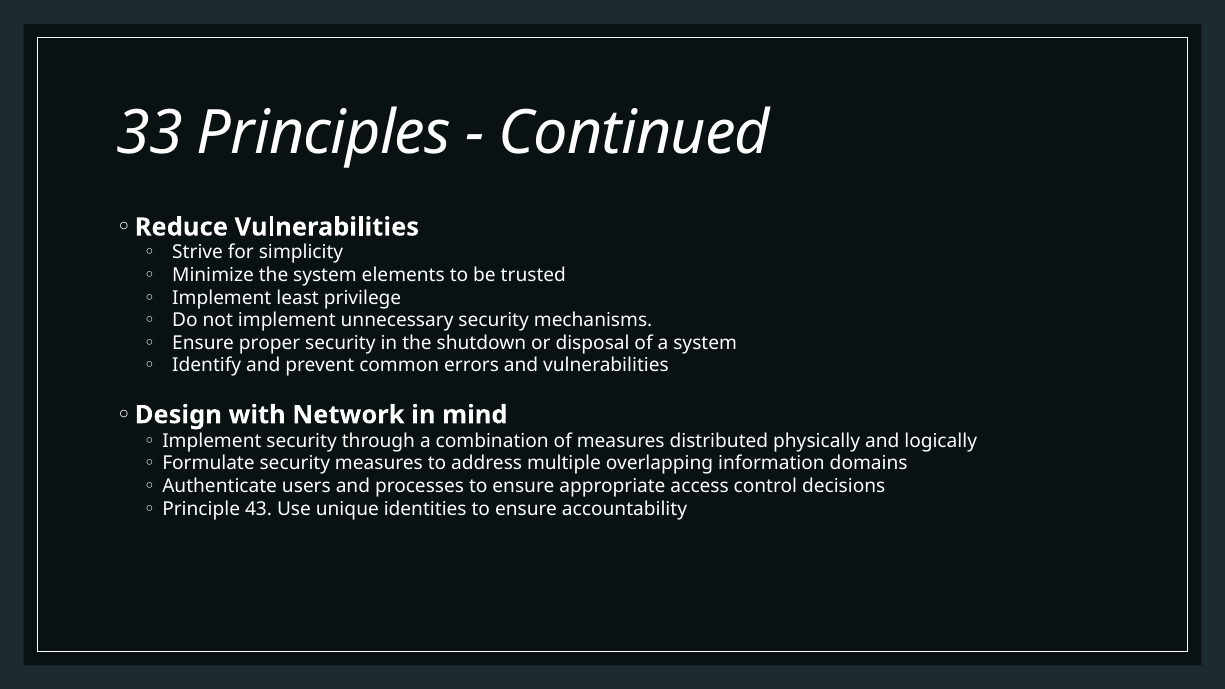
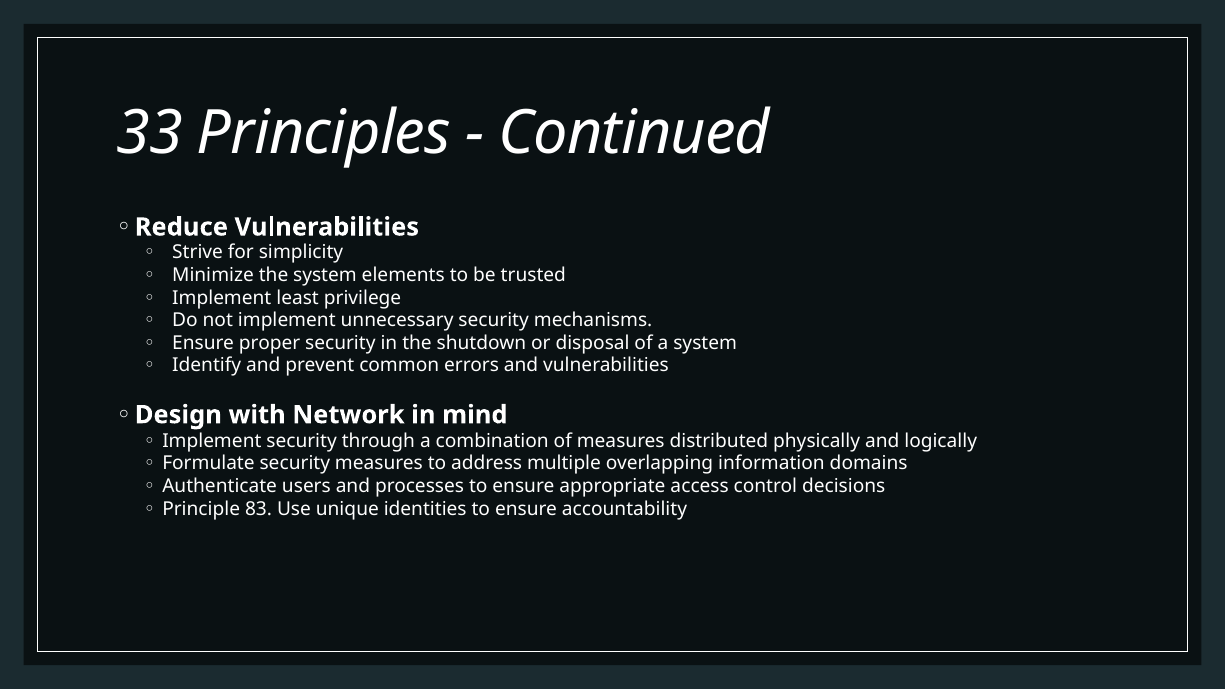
43: 43 -> 83 (259, 509)
